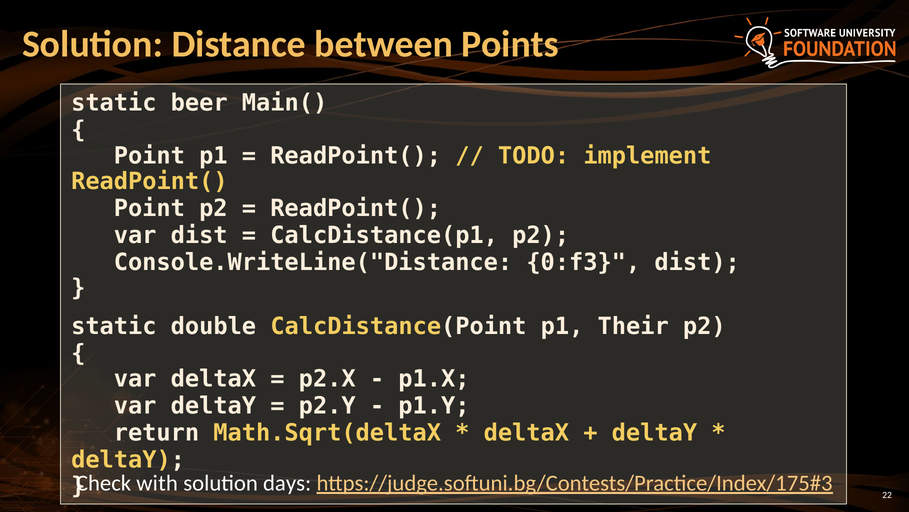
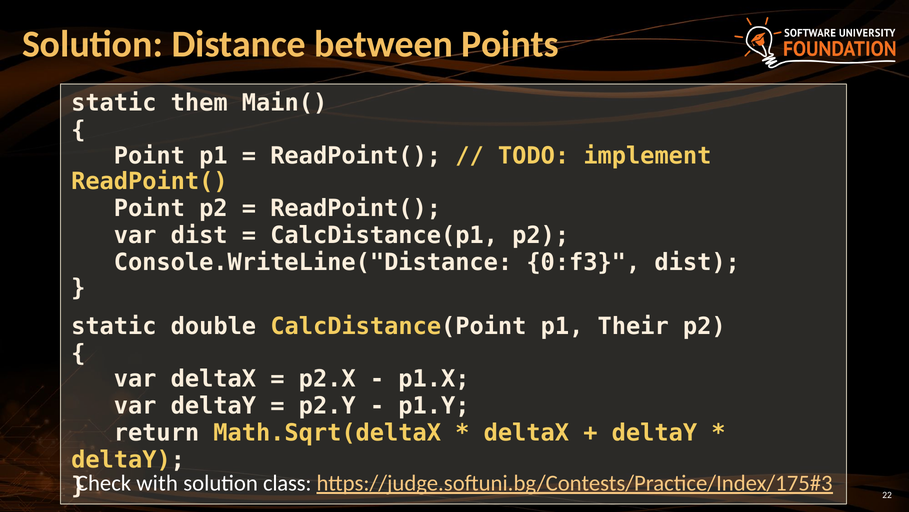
beer: beer -> them (199, 103)
days: days -> class (287, 483)
